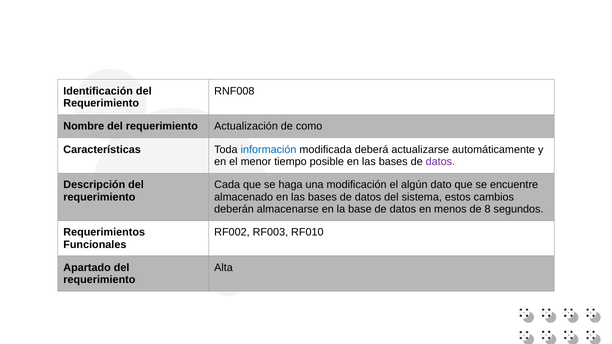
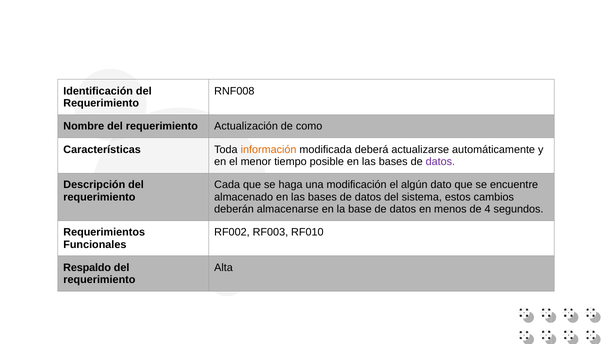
información colour: blue -> orange (269, 150)
8: 8 -> 4 (488, 209)
Apartado: Apartado -> Respaldo (87, 268)
